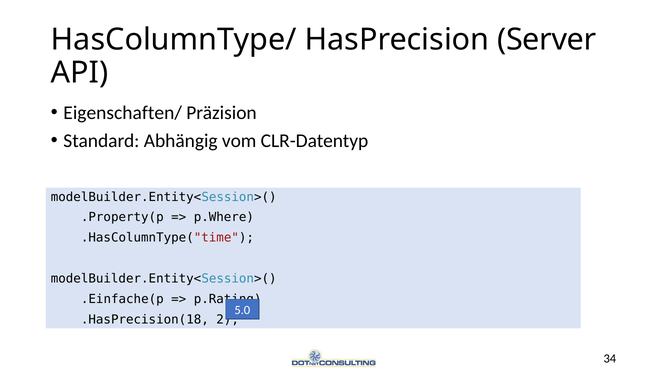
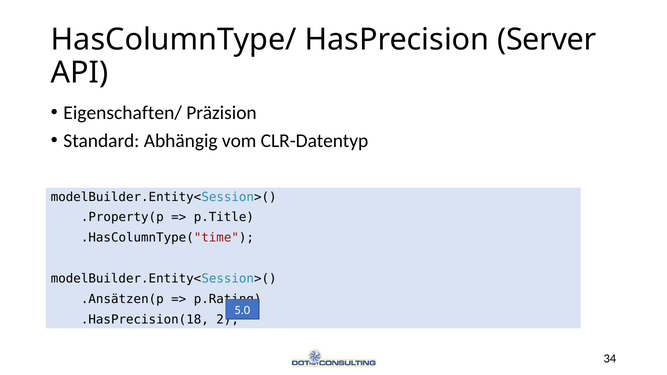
p.Where: p.Where -> p.Title (224, 217)
.Einfache(p: .Einfache(p -> .Ansätzen(p (122, 299)
